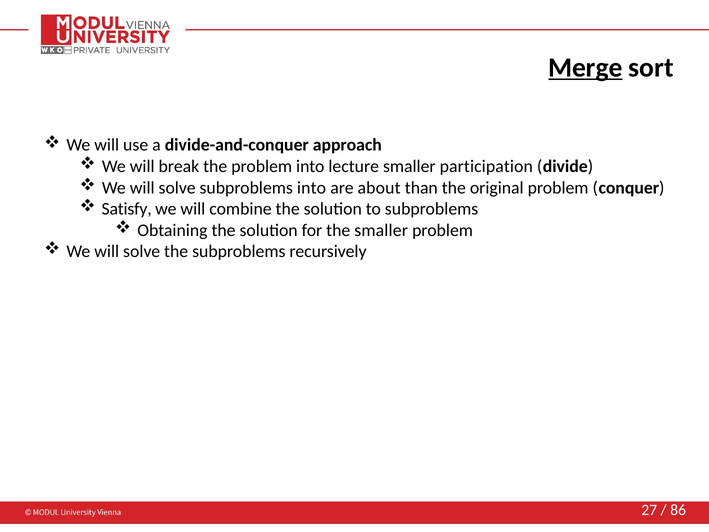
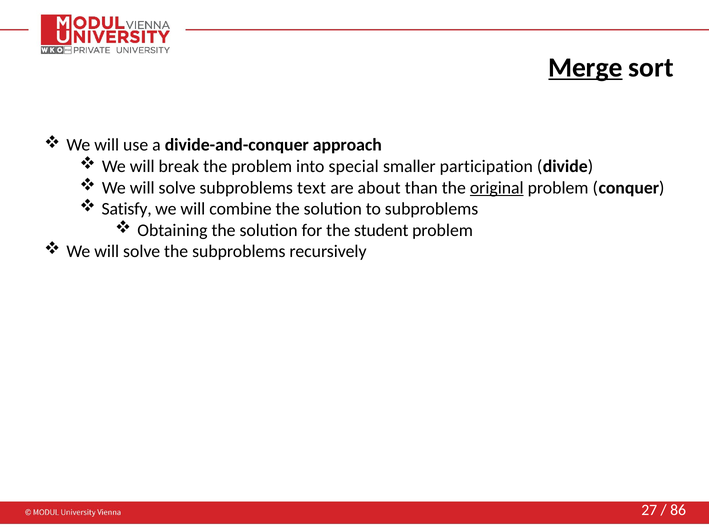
lecture: lecture -> special (354, 166)
subproblems into: into -> text (312, 188)
original underline: none -> present (497, 188)
the smaller: smaller -> student (381, 230)
